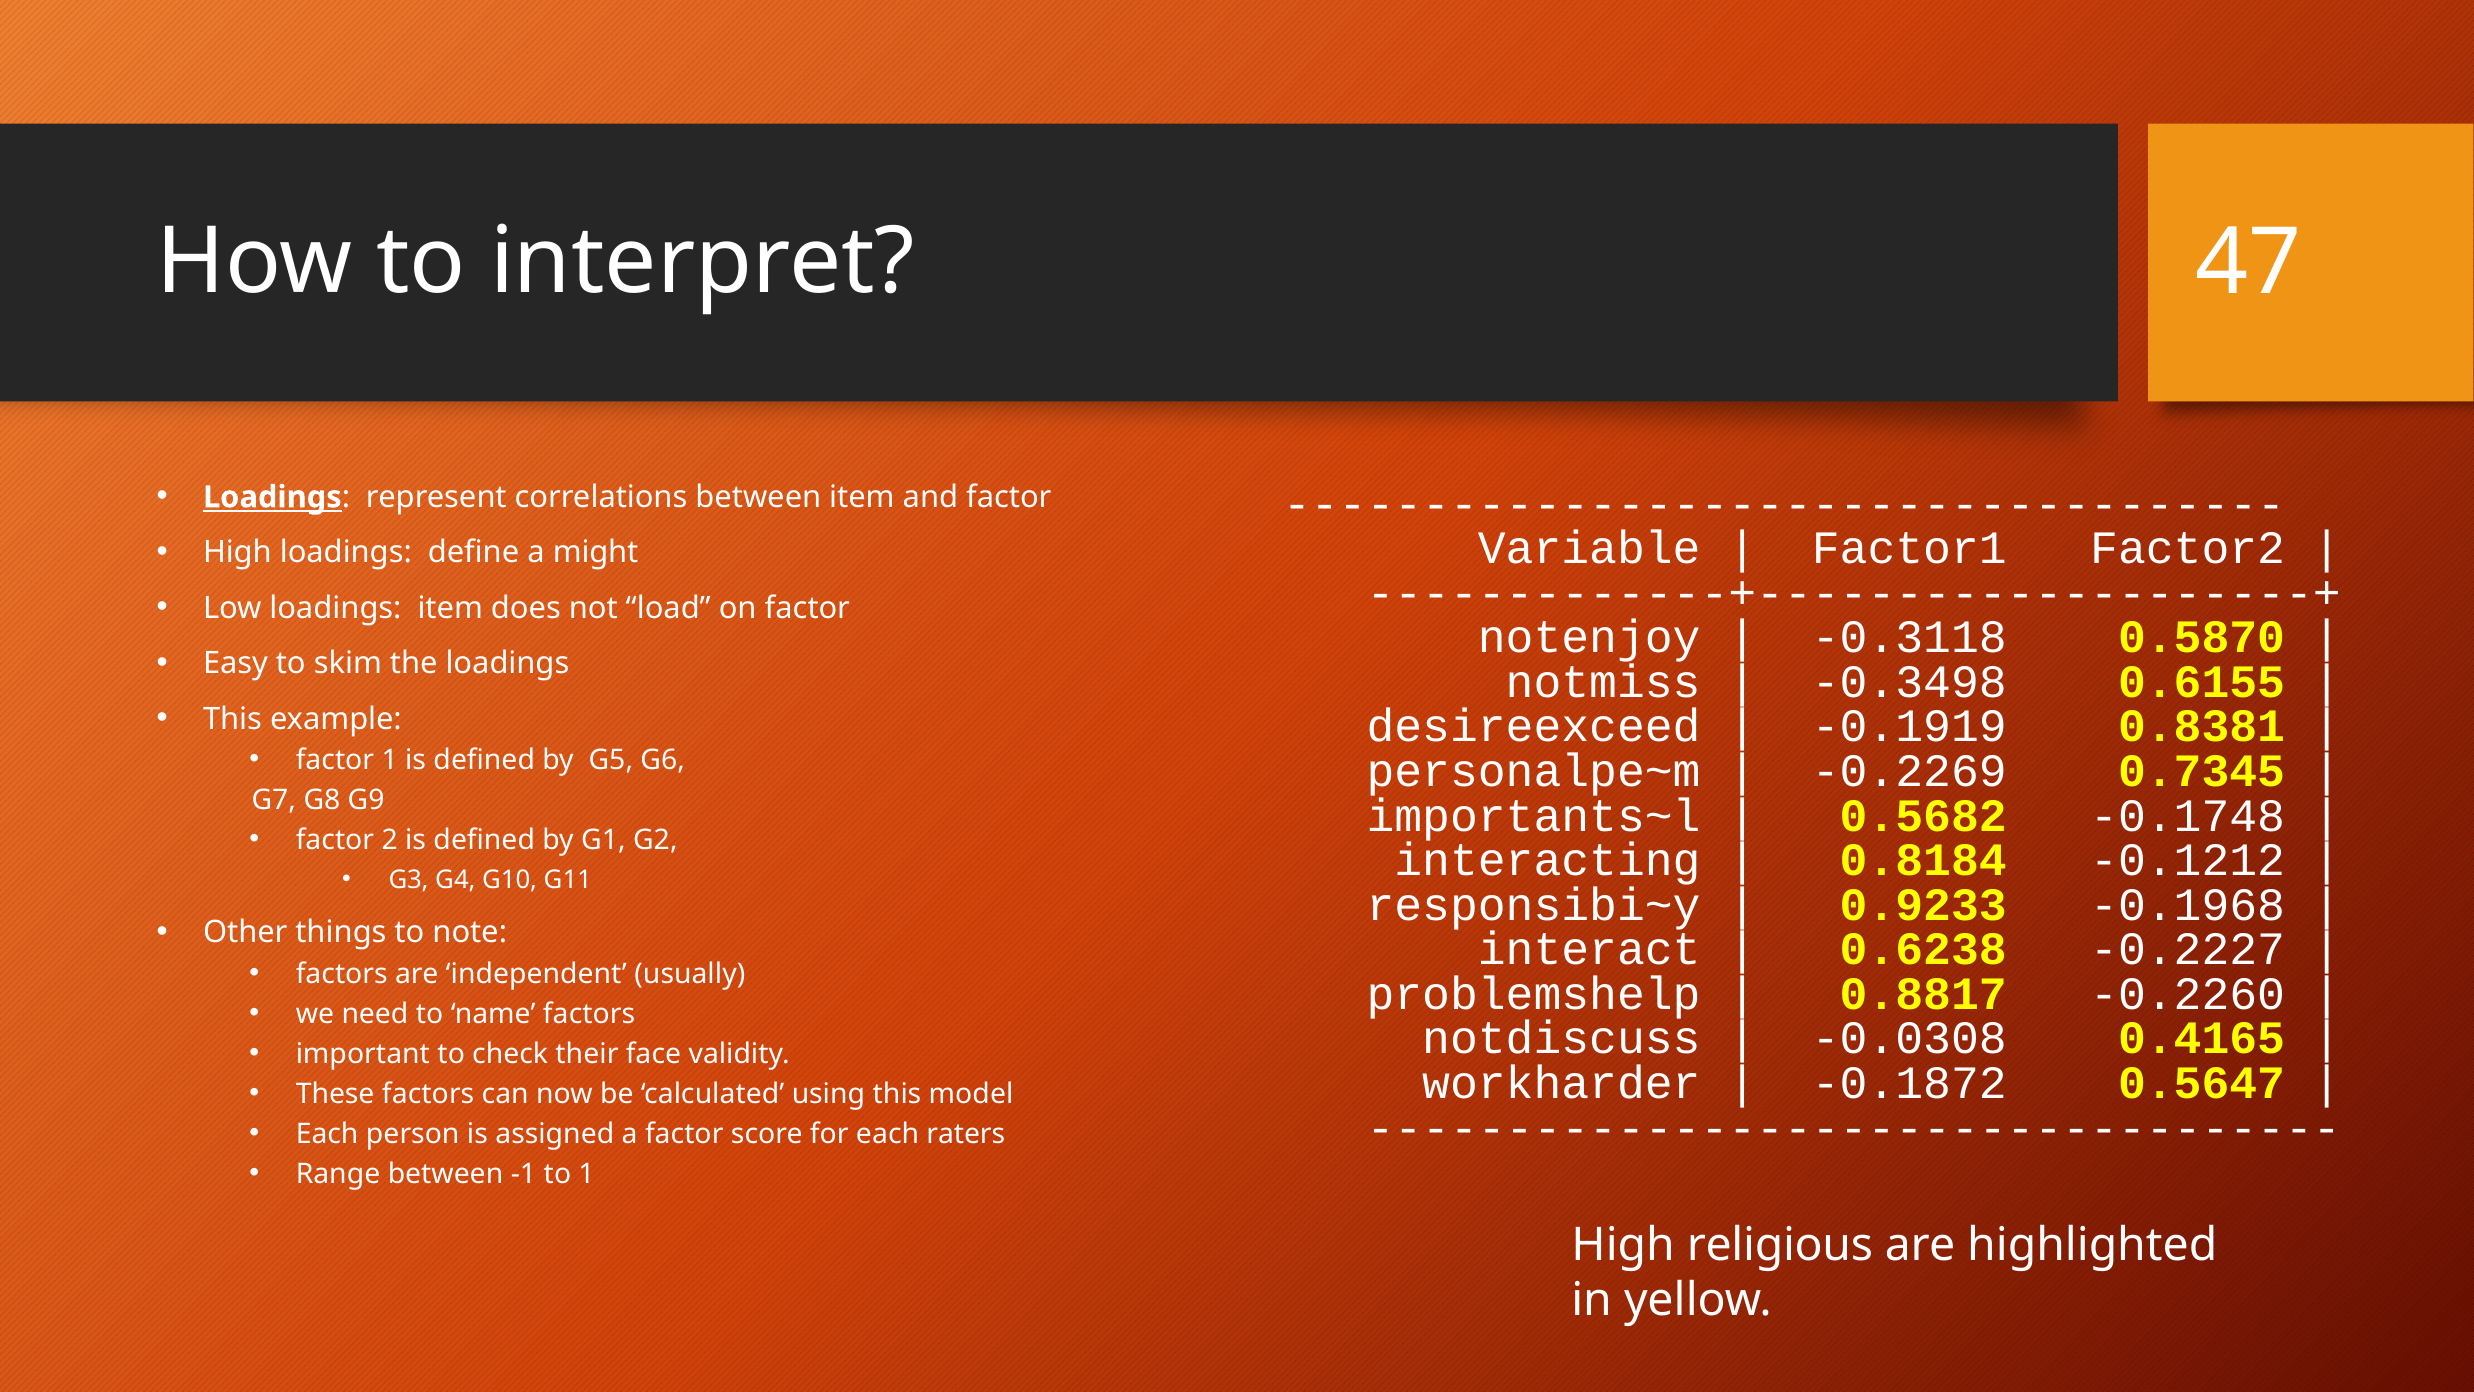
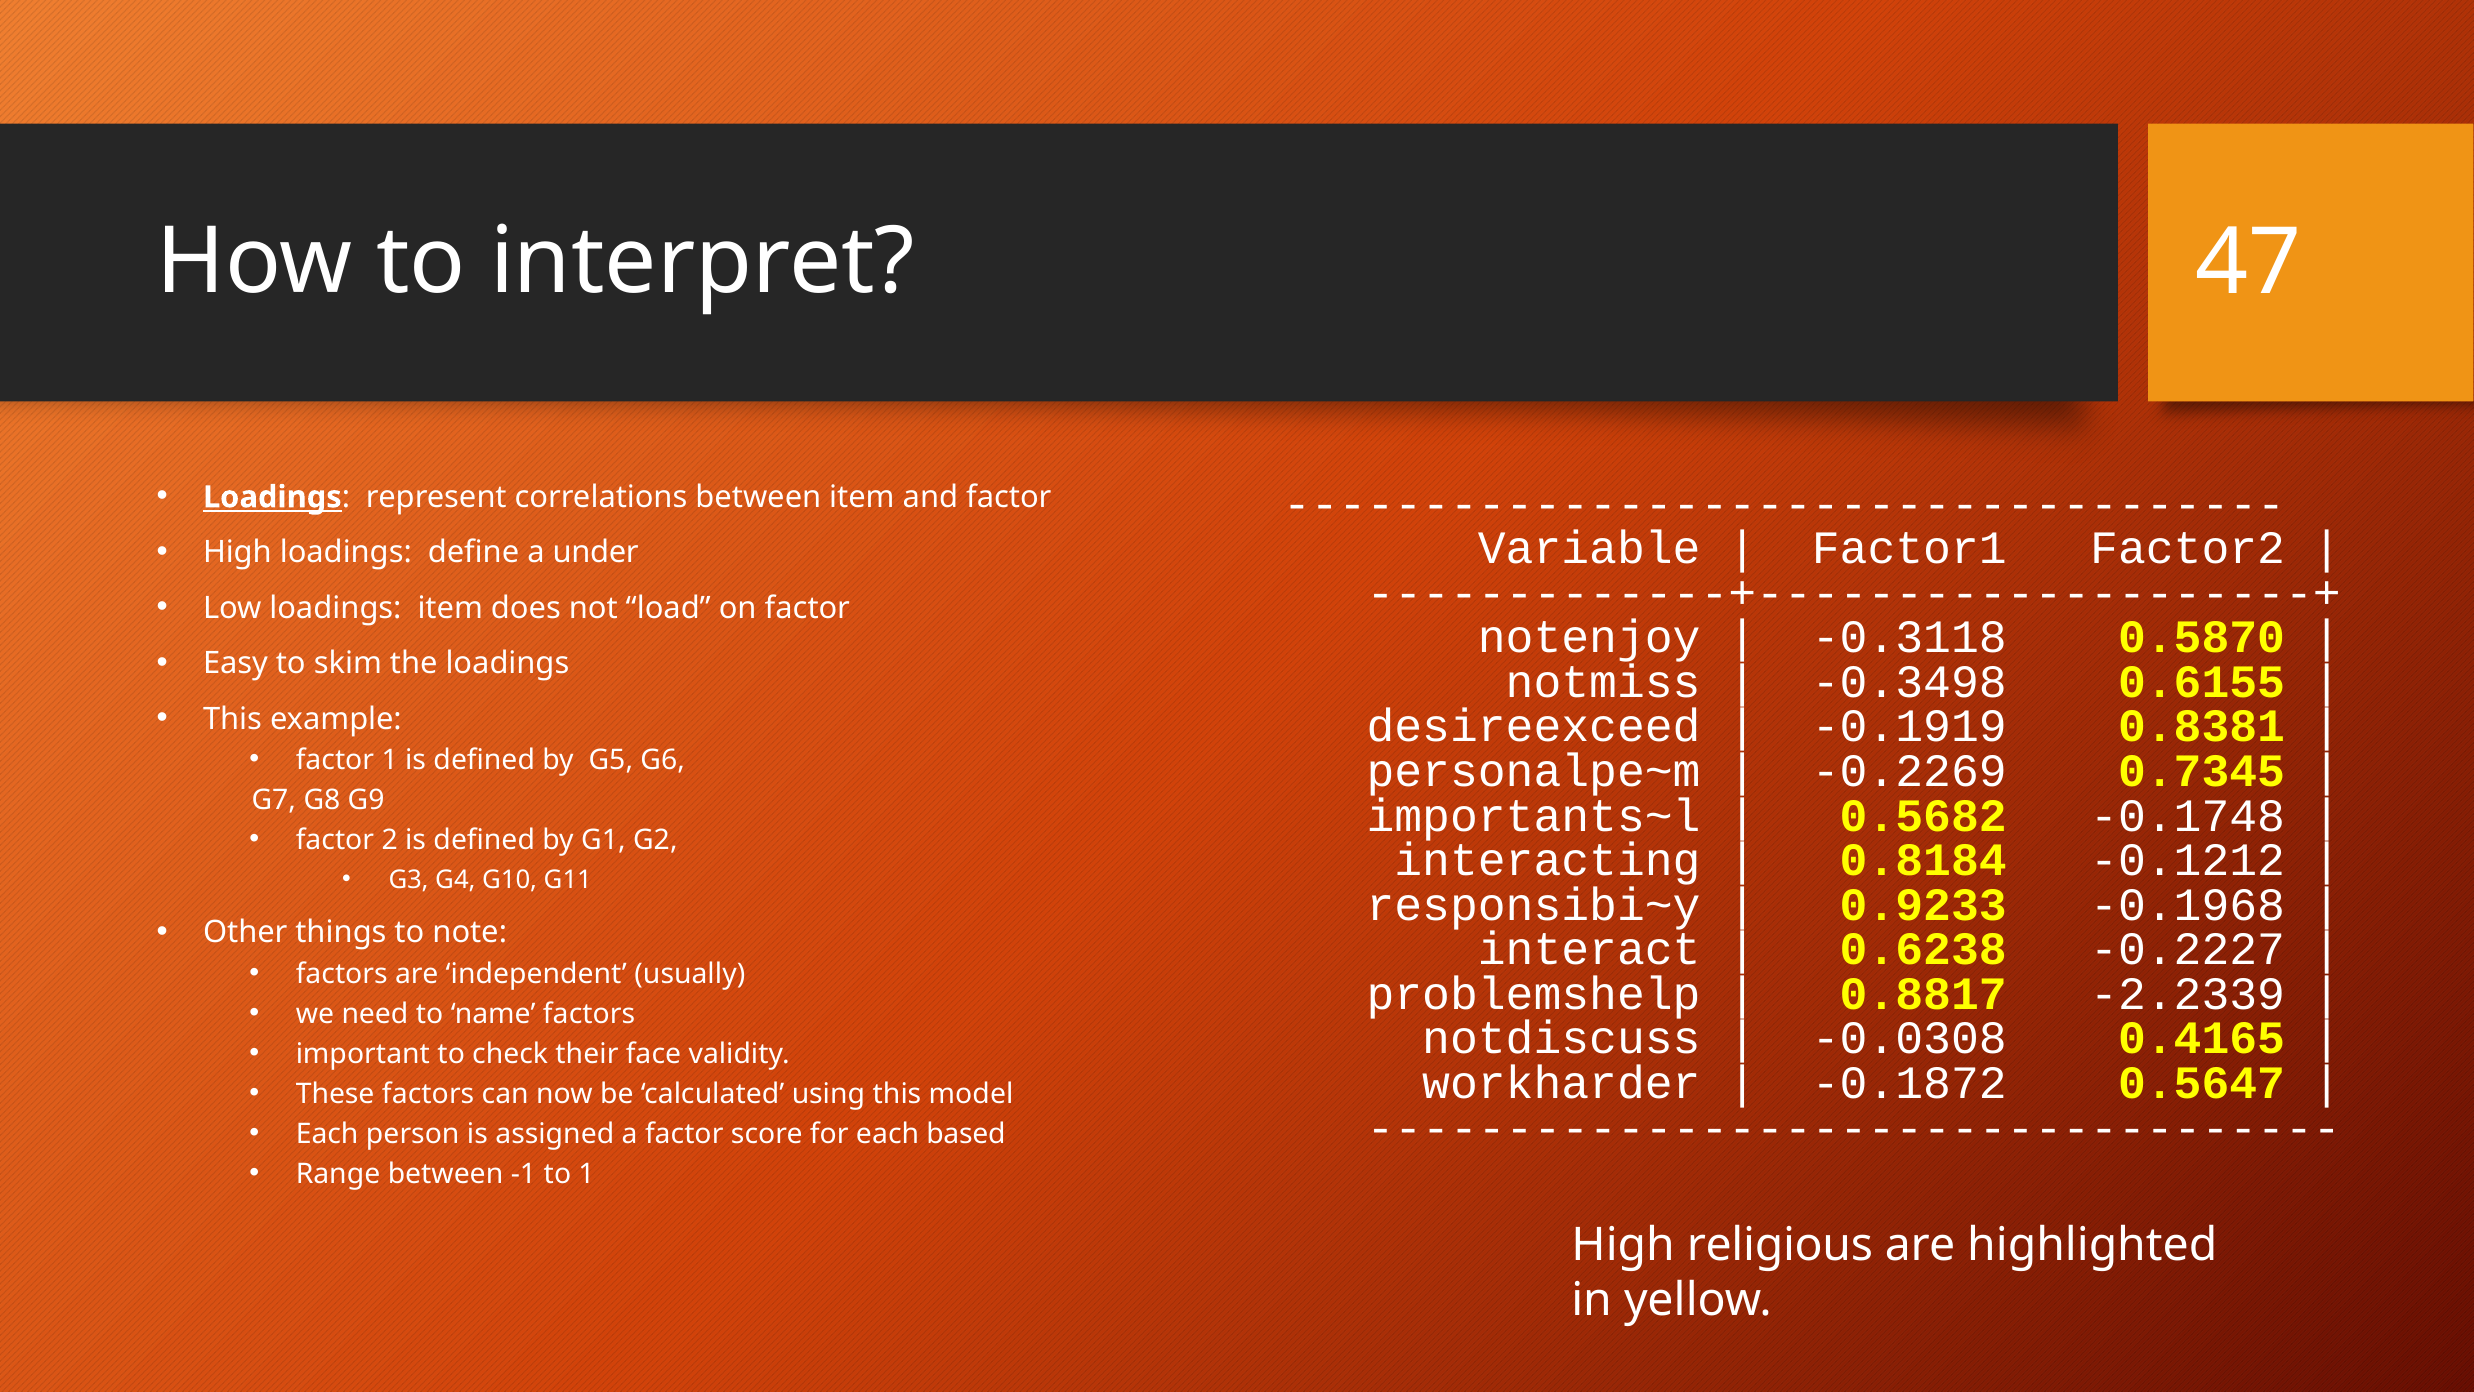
might: might -> under (596, 552)
-0.2260: -0.2260 -> -2.2339 (2188, 994)
raters: raters -> based (966, 1134)
